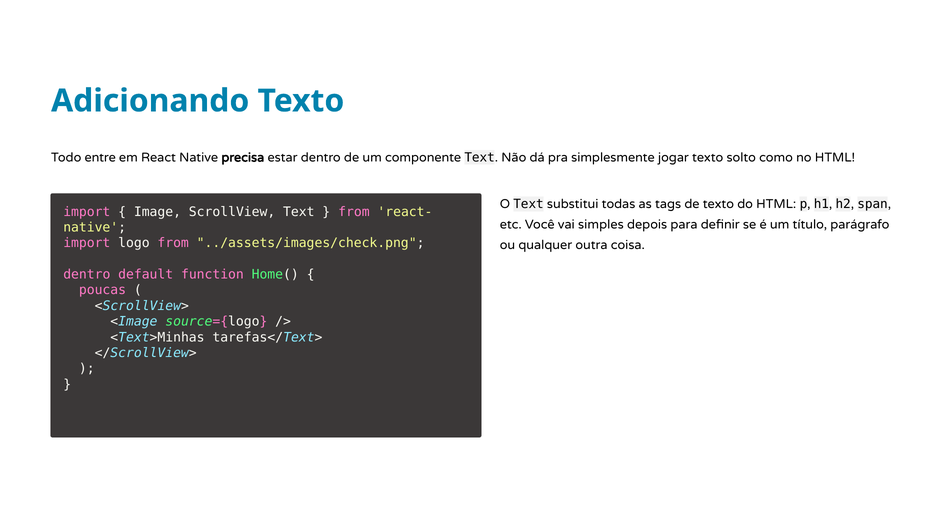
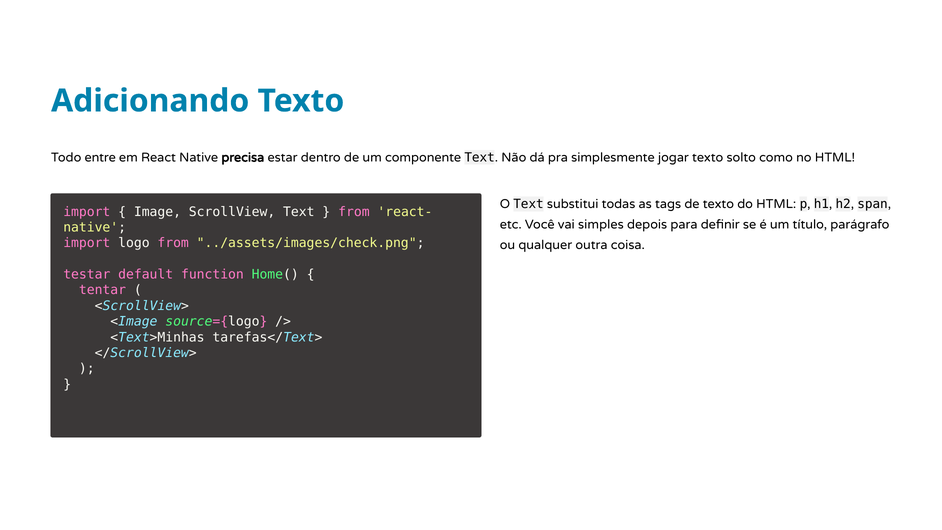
dentro: dentro -> testar (87, 274)
poucas: poucas -> tentar (103, 290)
